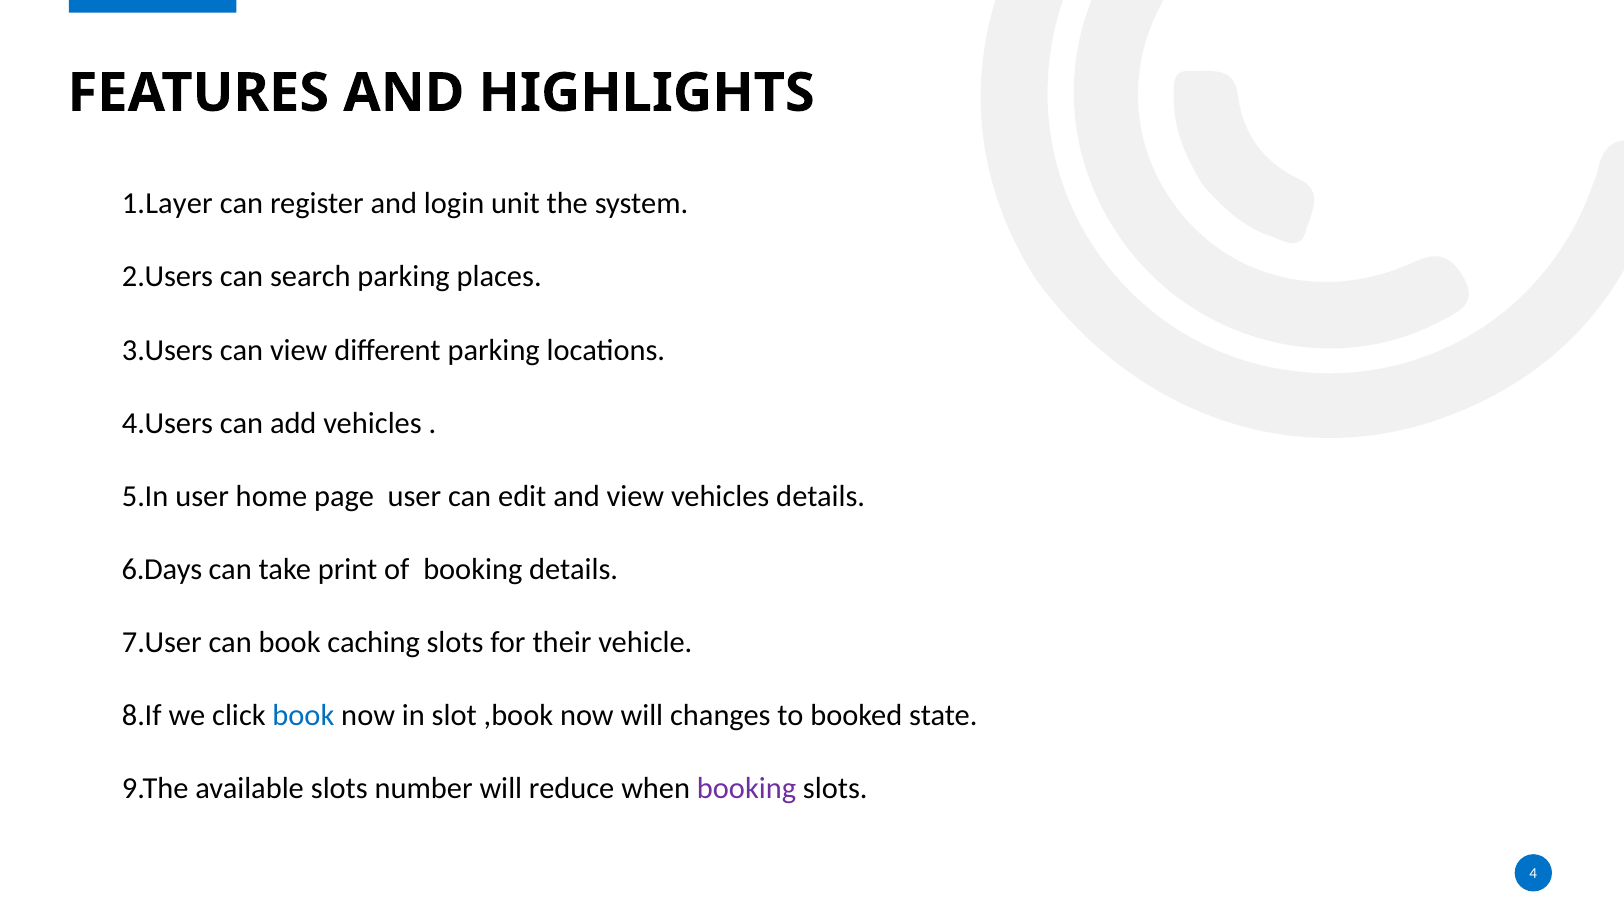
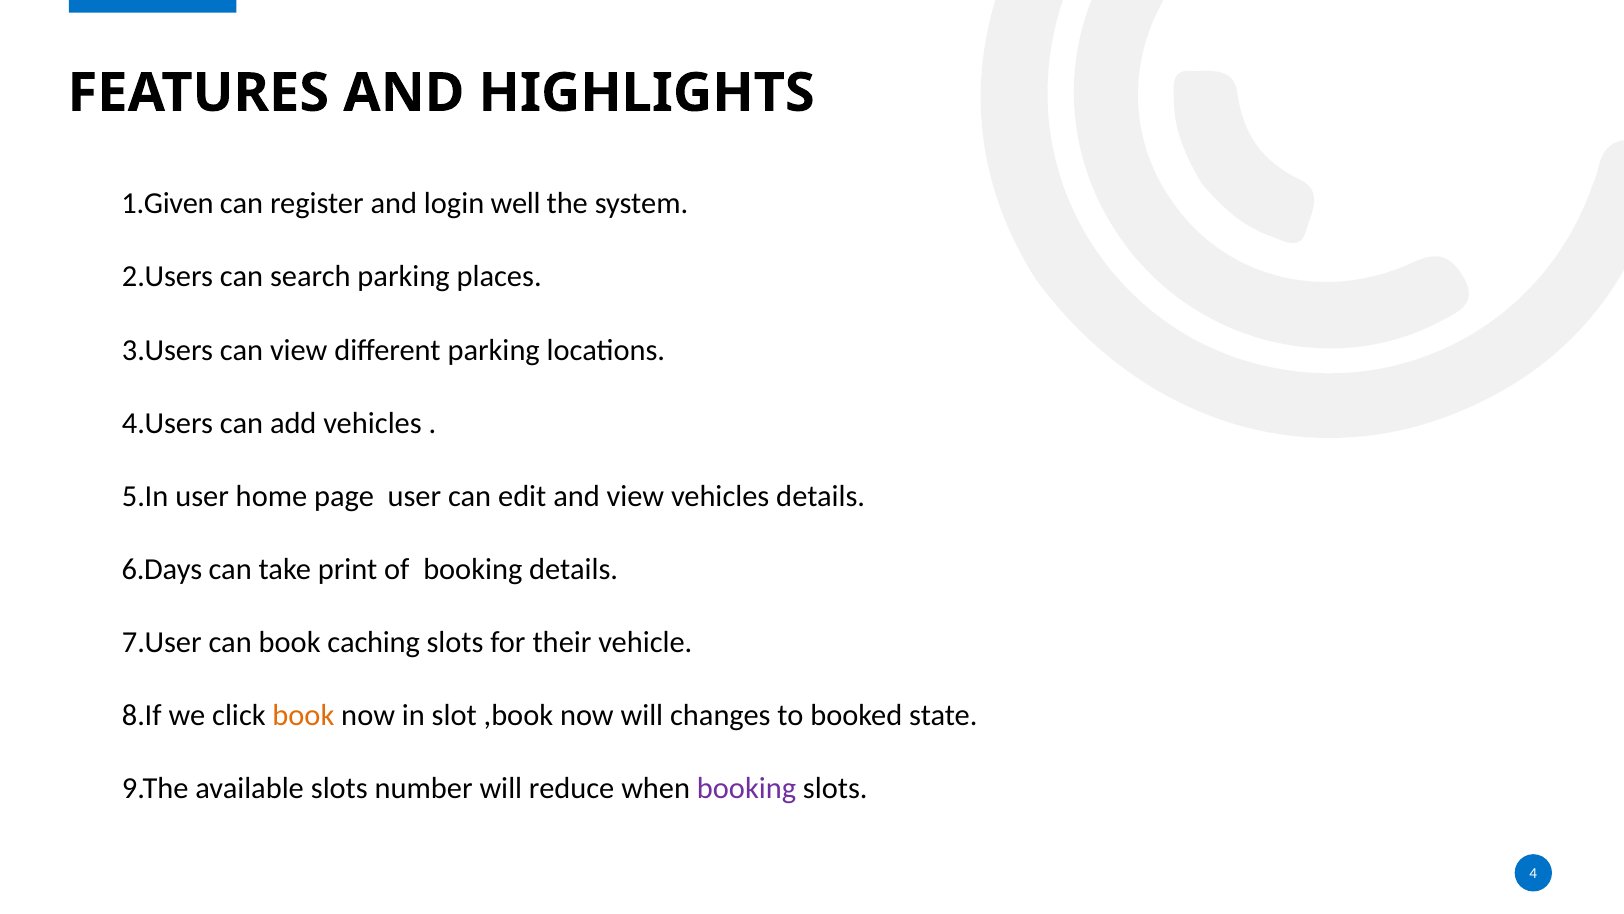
1.Layer: 1.Layer -> 1.Given (168, 204)
unit: unit -> well (516, 204)
book colour: blue -> orange (303, 715)
